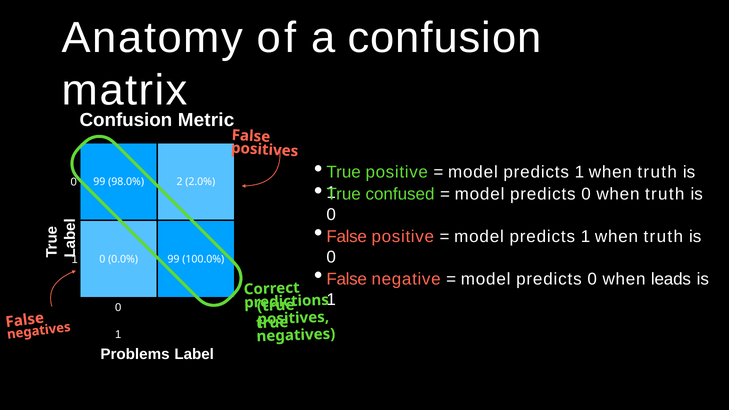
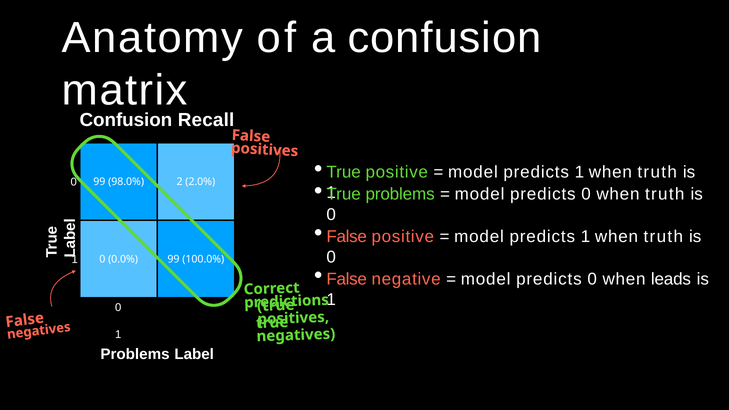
Metric: Metric -> Recall (206, 120)
confused: confused -> problems (400, 194)
